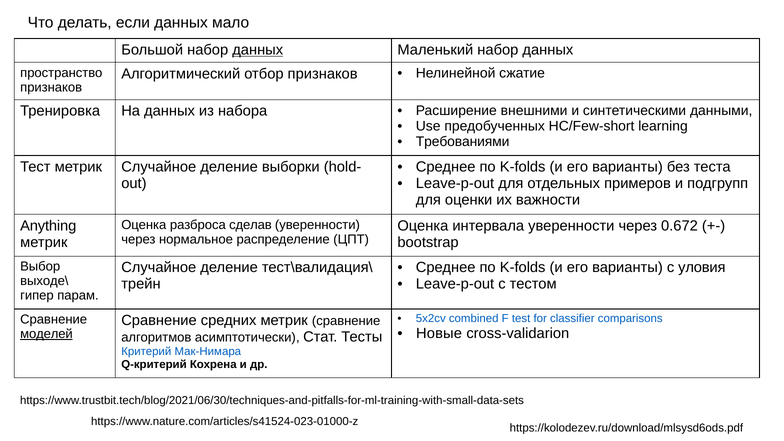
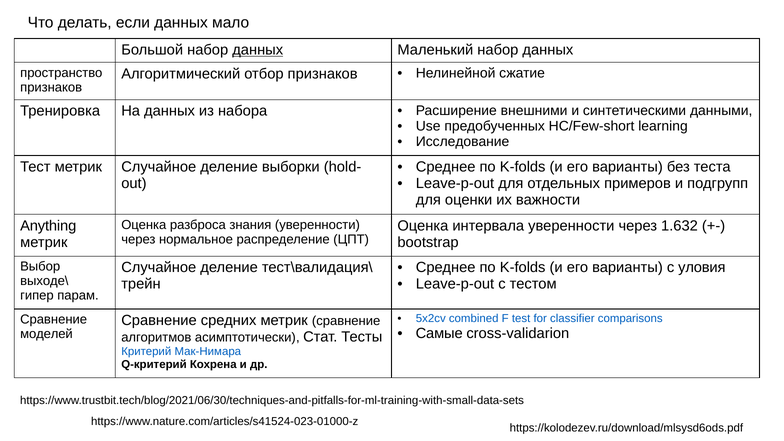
Требованиями: Требованиями -> Исследование (463, 142)
сделав: сделав -> знания (250, 225)
0.672: 0.672 -> 1.632 (679, 226)
Новые: Новые -> Самые (439, 333)
моделей underline: present -> none (46, 334)
